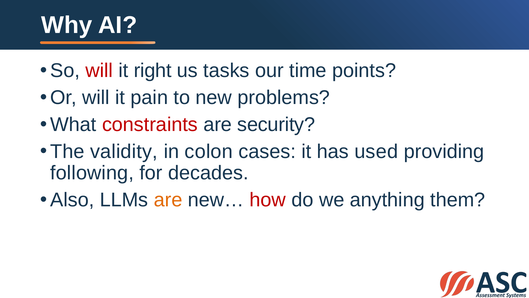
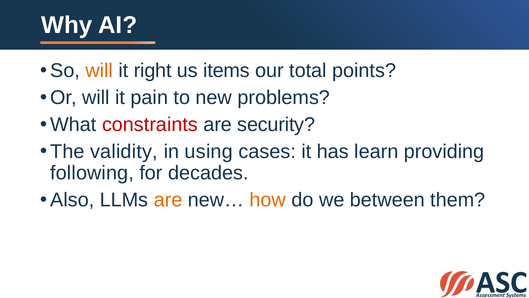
will colour: red -> orange (99, 70)
tasks: tasks -> items (227, 70)
time: time -> total (308, 70)
colon: colon -> using (209, 151)
used: used -> learn (376, 151)
how colour: red -> orange (268, 200)
anything: anything -> between (387, 200)
